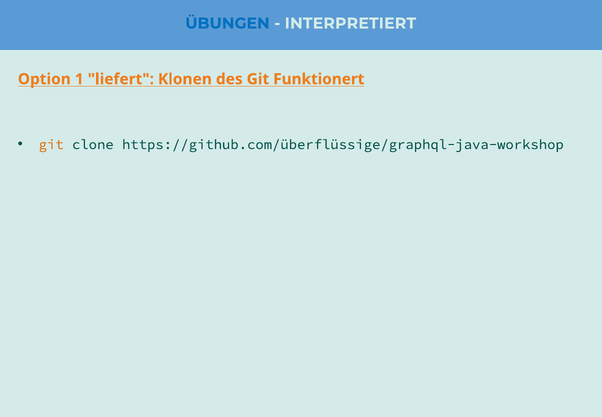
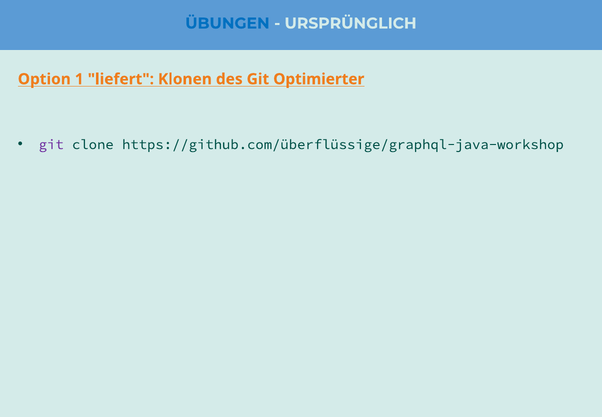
INTERPRETIERT: INTERPRETIERT -> URSPRÜNGLICH (351, 23)
Funktionert: Funktionert -> Optimierter (319, 79)
git colour: orange -> purple (51, 144)
